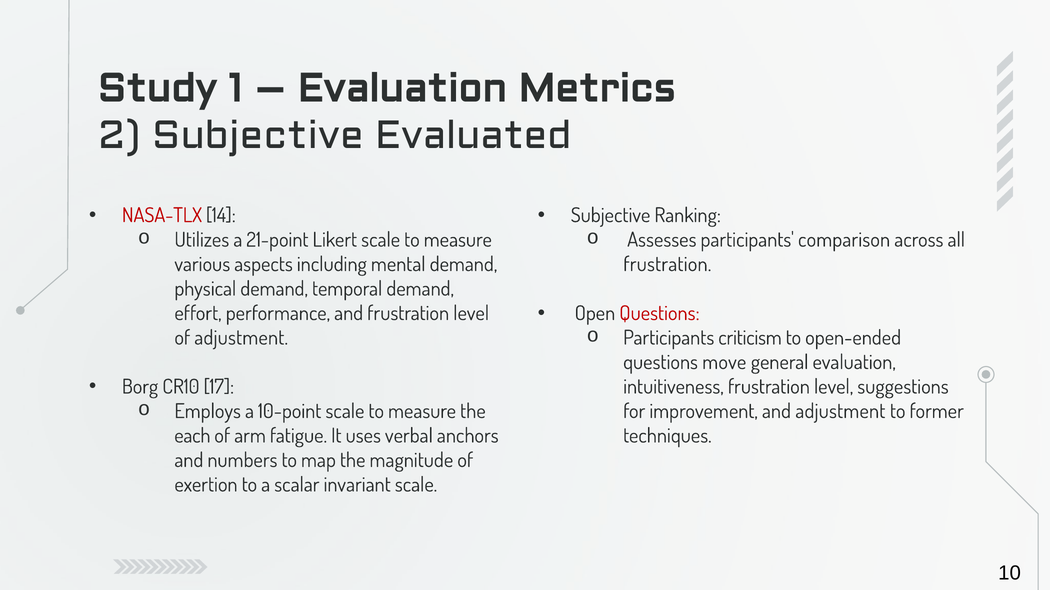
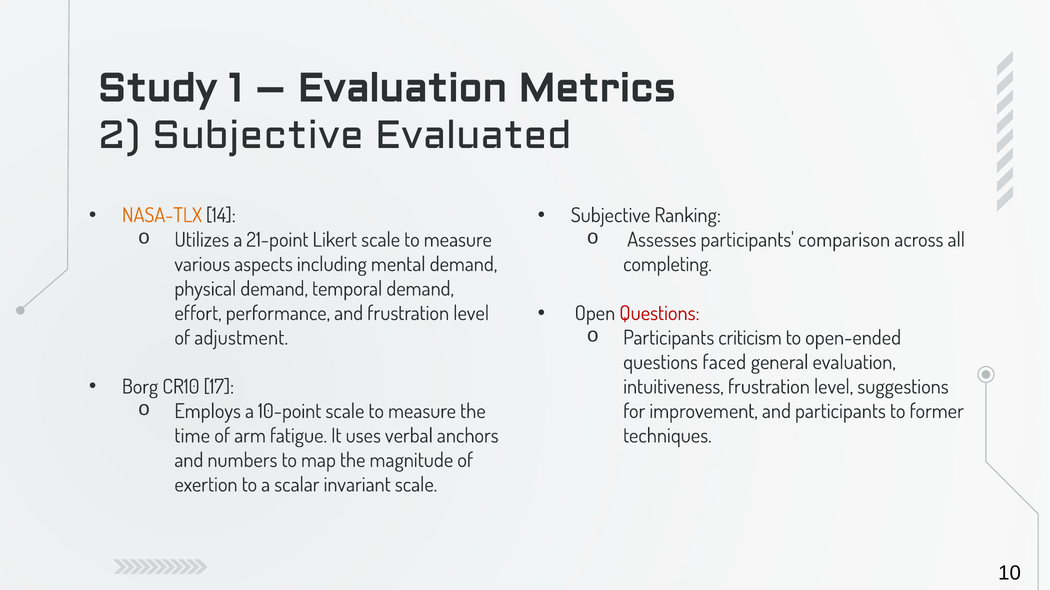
NASA-TLX colour: red -> orange (162, 216)
frustration: frustration -> completing (667, 265)
move: move -> faced (724, 363)
and adjustment: adjustment -> participants (840, 412)
each: each -> time (192, 436)
